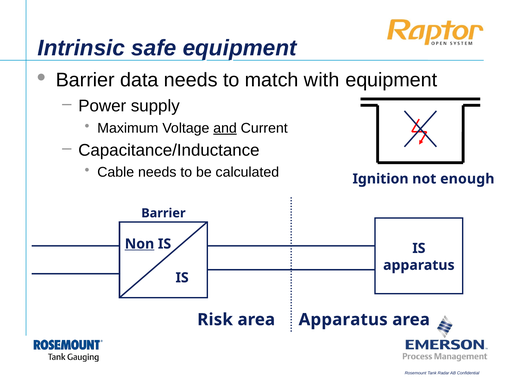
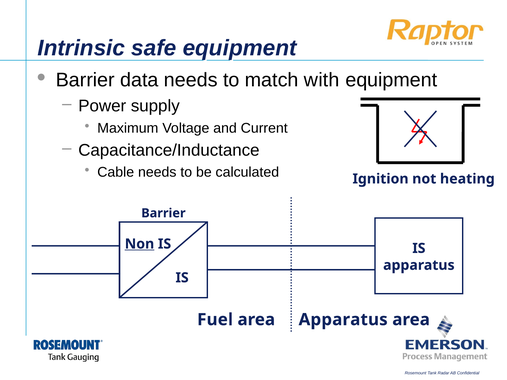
and underline: present -> none (225, 128)
enough: enough -> heating (467, 179)
Risk: Risk -> Fuel (215, 320)
